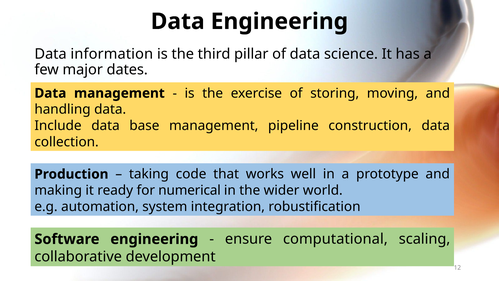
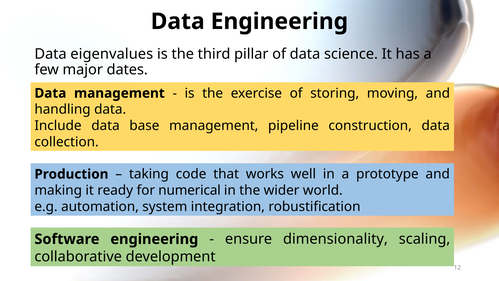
information: information -> eigenvalues (112, 54)
computational: computational -> dimensionality (335, 239)
